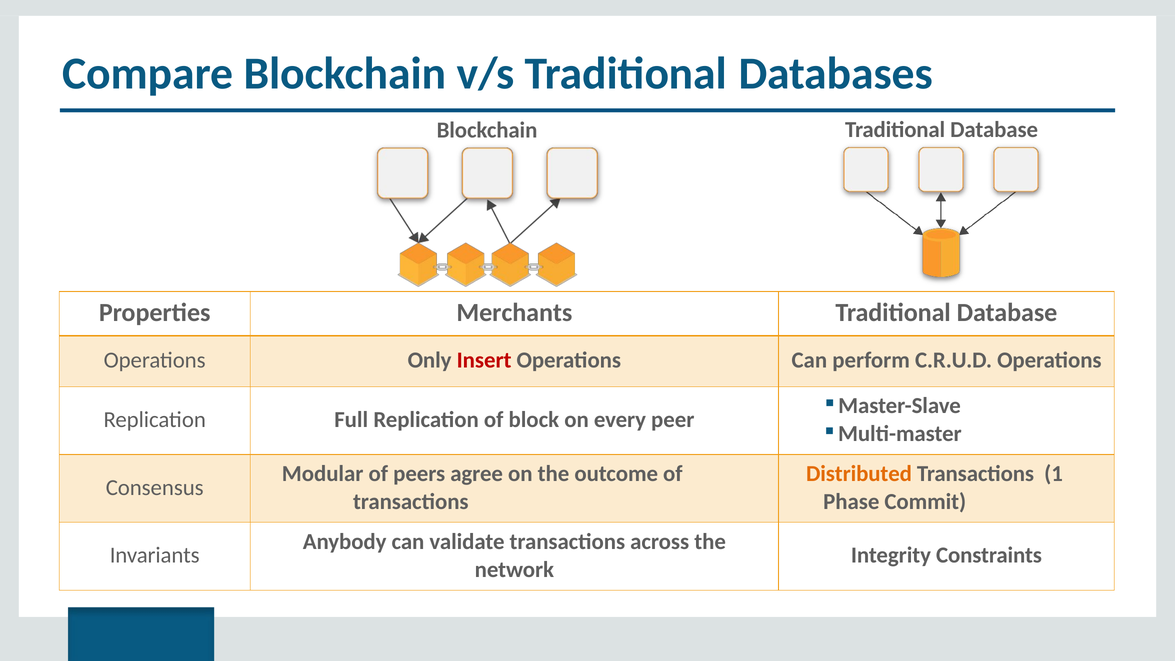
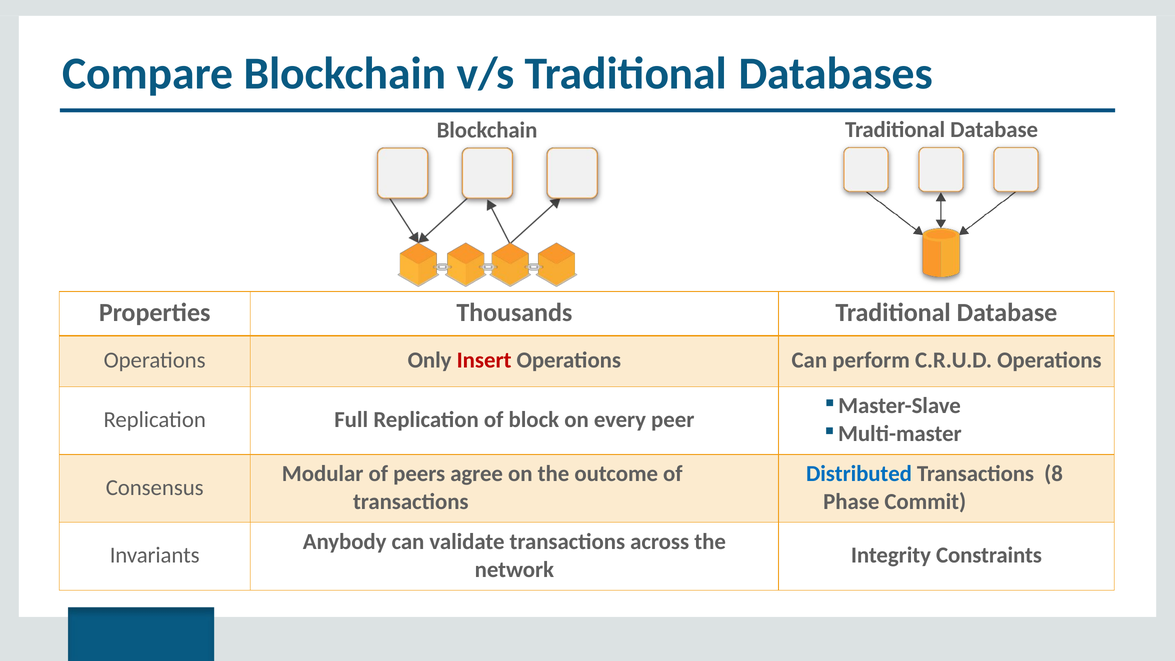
Merchants: Merchants -> Thousands (514, 313)
Distributed colour: orange -> blue (859, 474)
1: 1 -> 8 (1054, 474)
